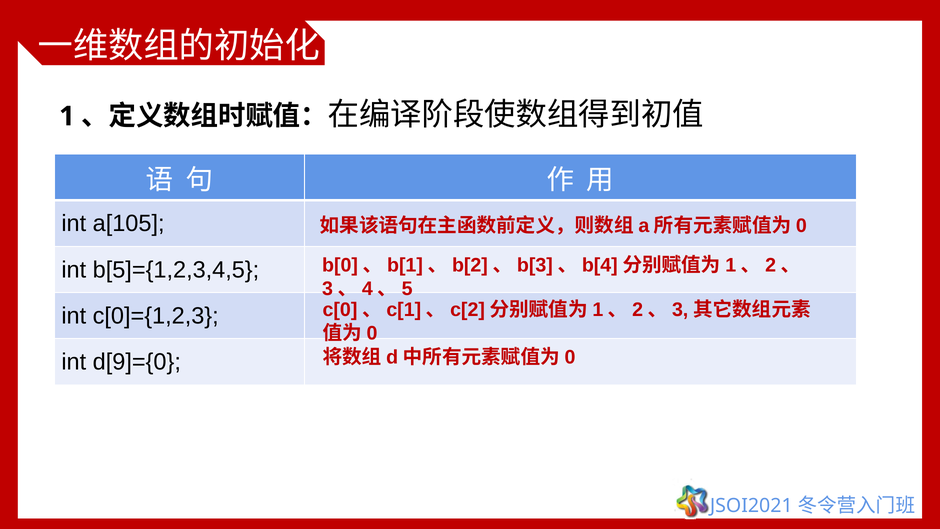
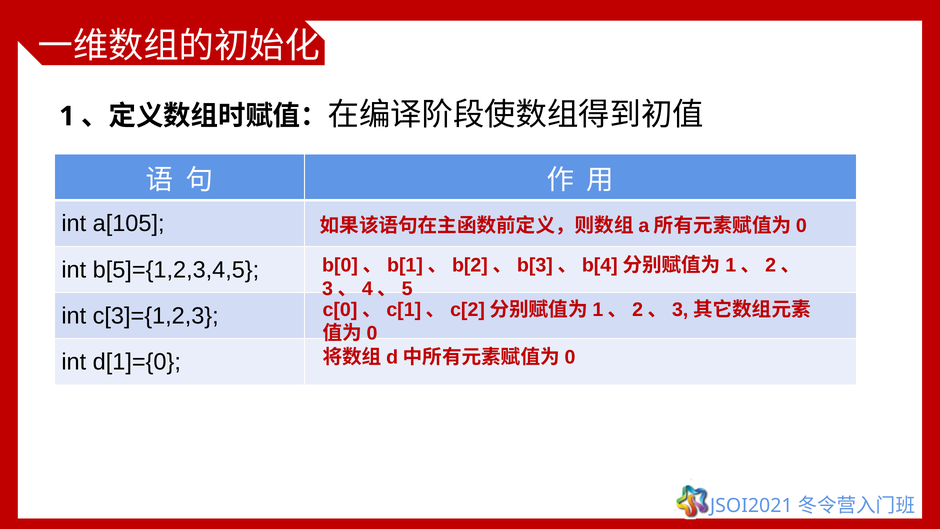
c[0]={1,2,3: c[0]={1,2,3 -> c[3]={1,2,3 (156, 316)
d[9]={0: d[9]={0 -> d[1]={0 (137, 362)
